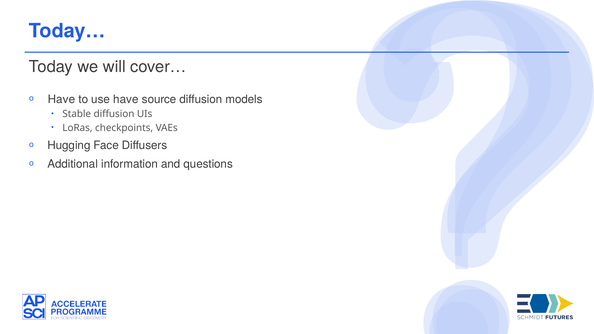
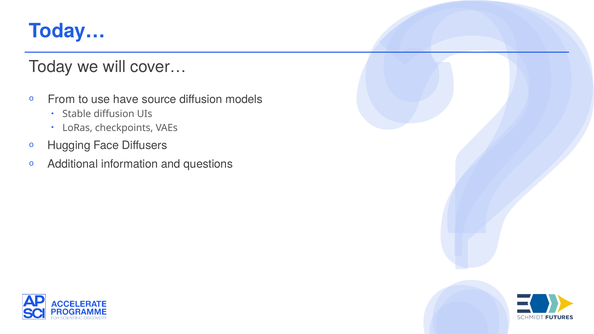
Have: Have -> From (61, 99)
